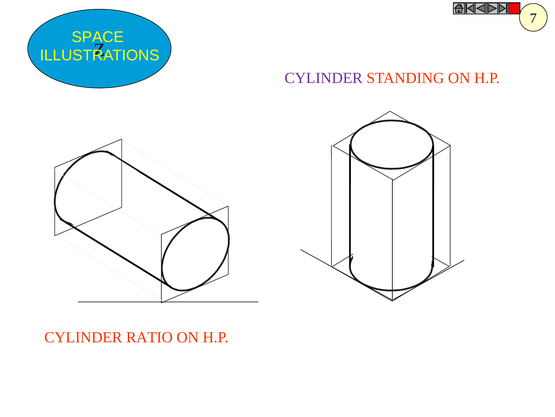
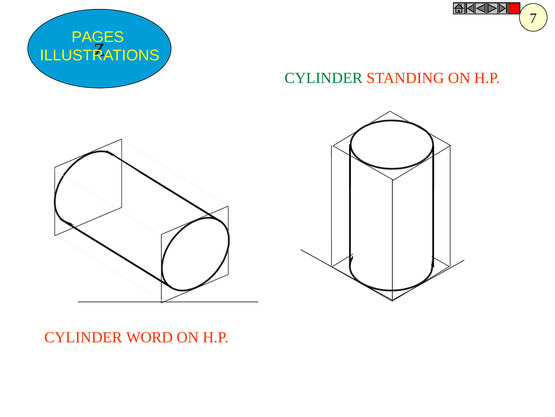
SPACE: SPACE -> PAGES (98, 37)
CYLINDER colour: purple -> green (324, 78)
RATIO: RATIO -> WORD (149, 337)
